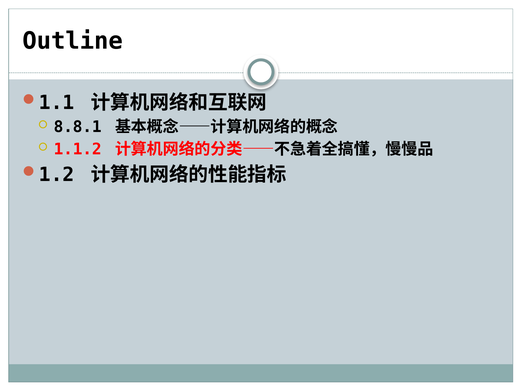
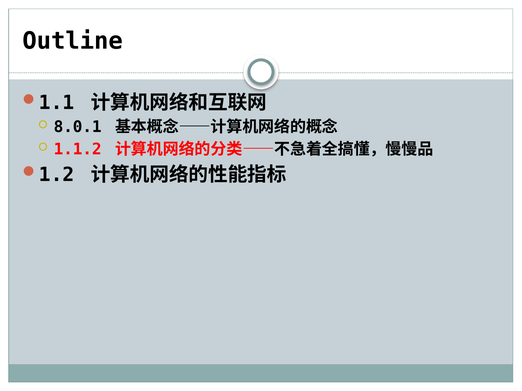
8.8.1: 8.8.1 -> 8.0.1 (78, 127)
